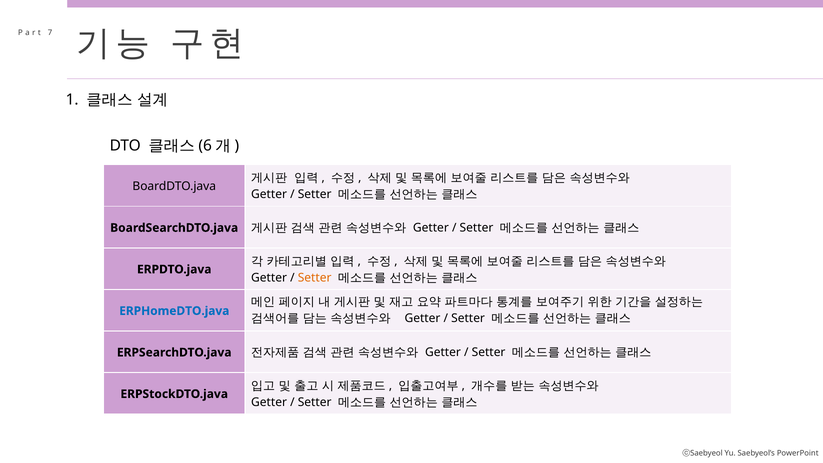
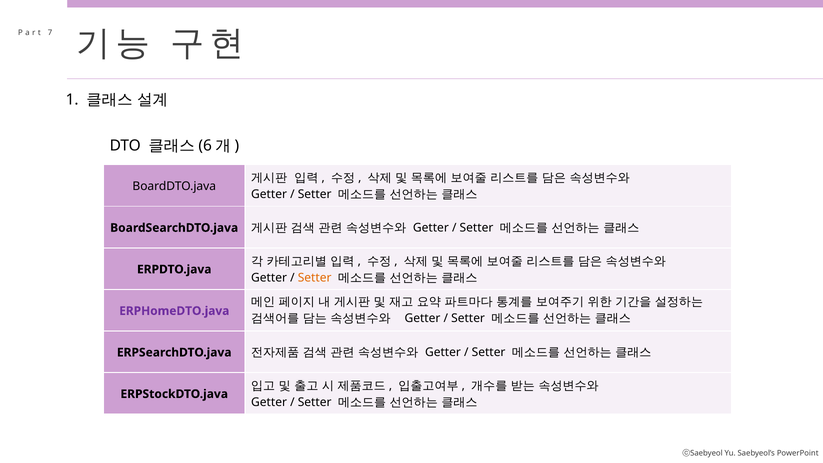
ERPHomeDTO.java colour: blue -> purple (174, 311)
